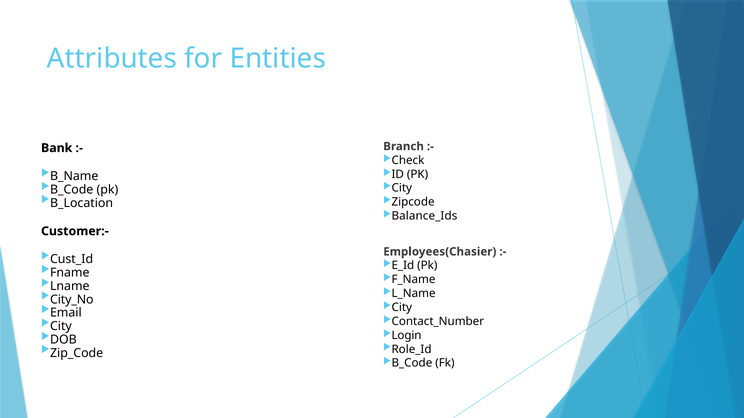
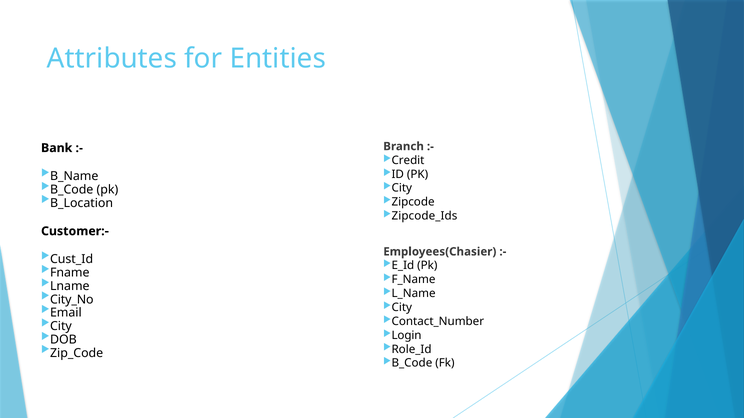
Check: Check -> Credit (408, 160)
Balance_Ids: Balance_Ids -> Zipcode_Ids (424, 216)
